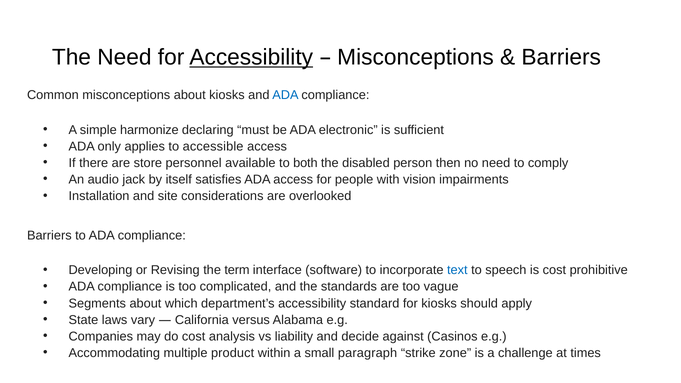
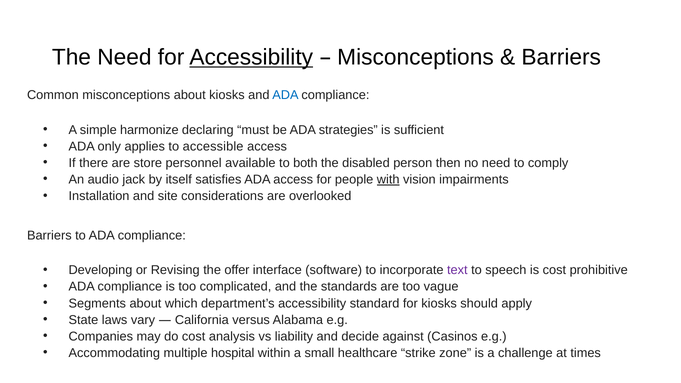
electronic: electronic -> strategies (348, 130)
with underline: none -> present (388, 179)
term: term -> offer (237, 270)
text colour: blue -> purple (457, 270)
product: product -> hospital (233, 353)
paragraph: paragraph -> healthcare (368, 353)
